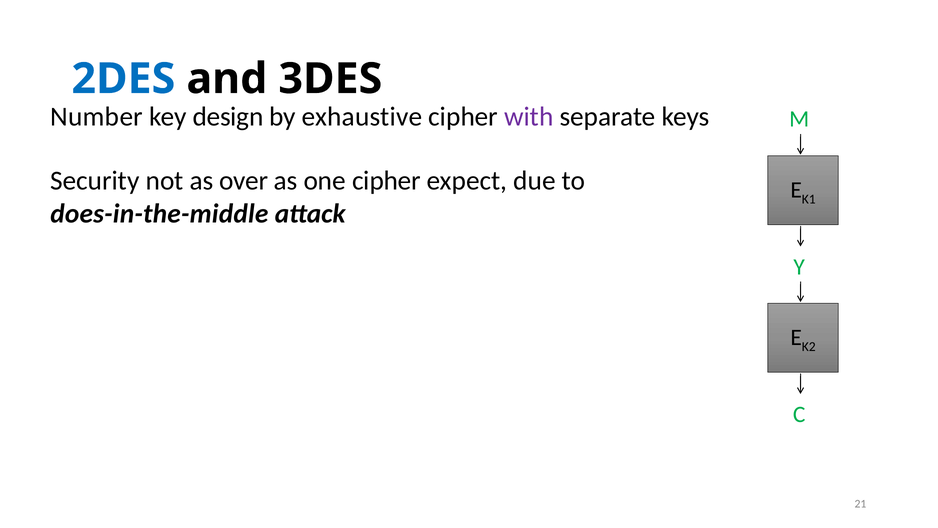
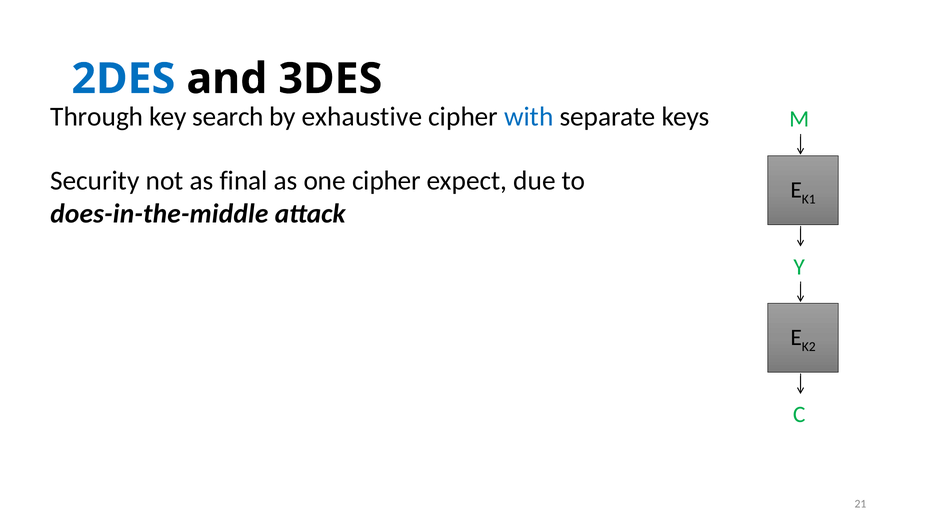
Number: Number -> Through (97, 117)
design: design -> search (228, 117)
with colour: purple -> blue (529, 117)
over: over -> final (244, 181)
